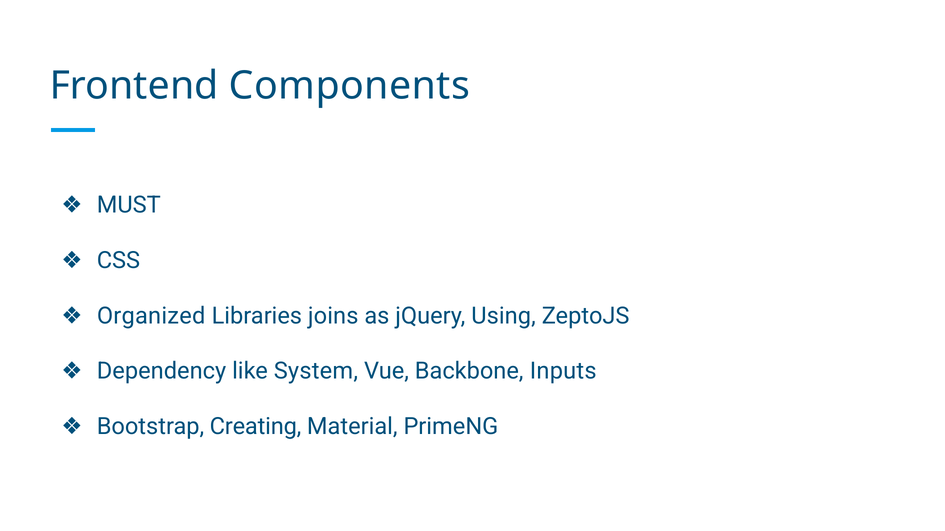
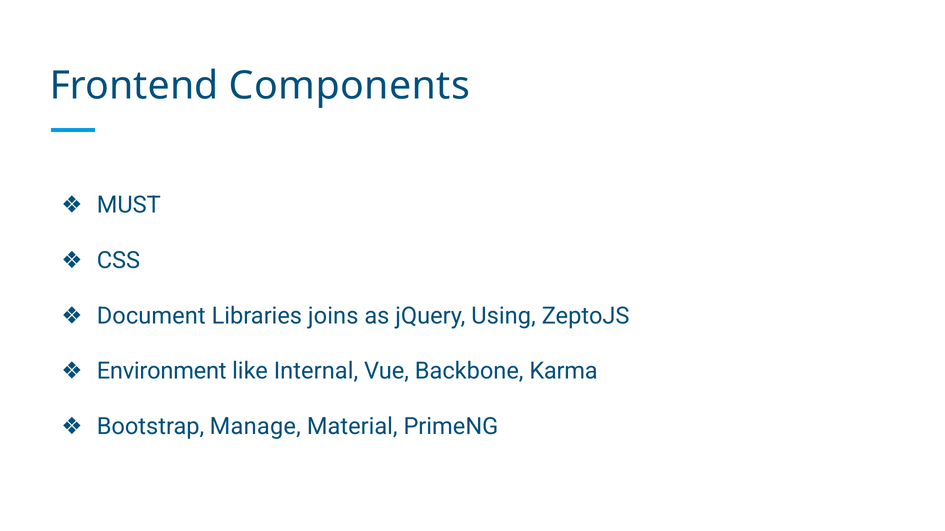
Organized: Organized -> Document (151, 316)
Dependency: Dependency -> Environment (162, 372)
System: System -> Internal (316, 372)
Inputs: Inputs -> Karma (563, 372)
Creating: Creating -> Manage (255, 427)
